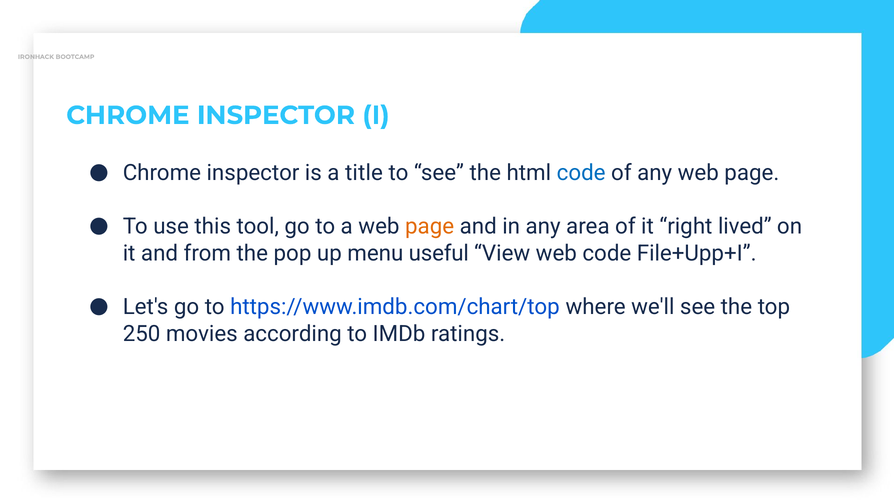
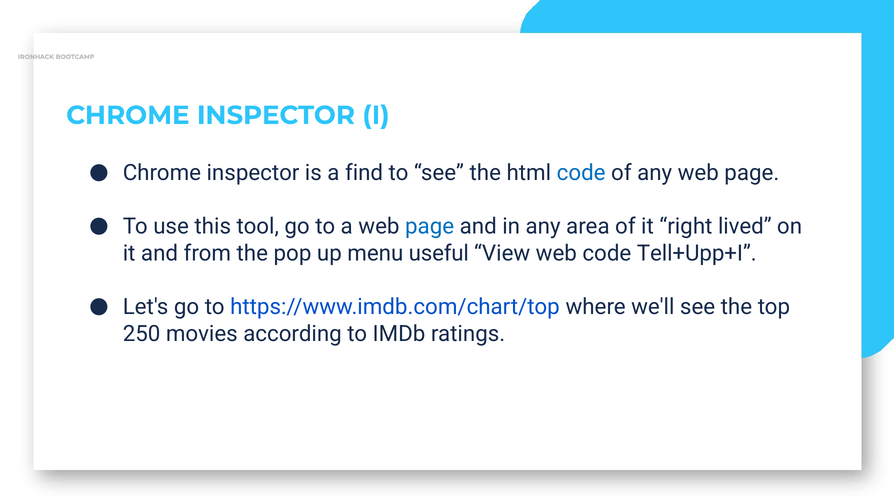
title: title -> find (364, 173)
page colour: orange -> blue (430, 226)
File+Upp+I: File+Upp+I -> Tell+Upp+I (697, 253)
